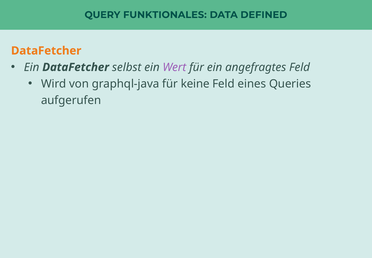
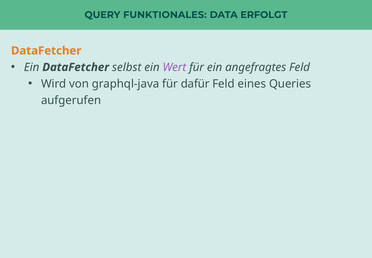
DEFINED: DEFINED -> ERFOLGT (264, 15)
keine: keine -> dafür (195, 84)
